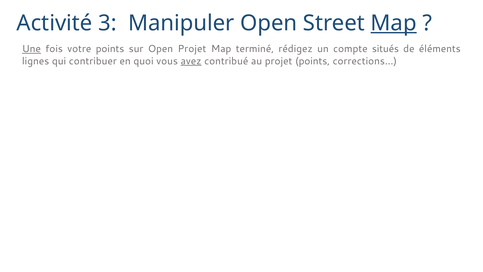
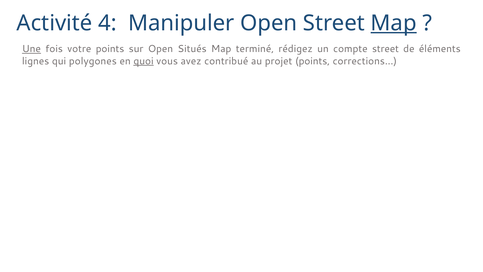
3: 3 -> 4 (107, 23)
Open Projet: Projet -> Situés (192, 49)
compte situés: situés -> street (385, 49)
contribuer: contribuer -> polygones (93, 61)
quoi underline: none -> present (144, 61)
avez underline: present -> none (191, 61)
